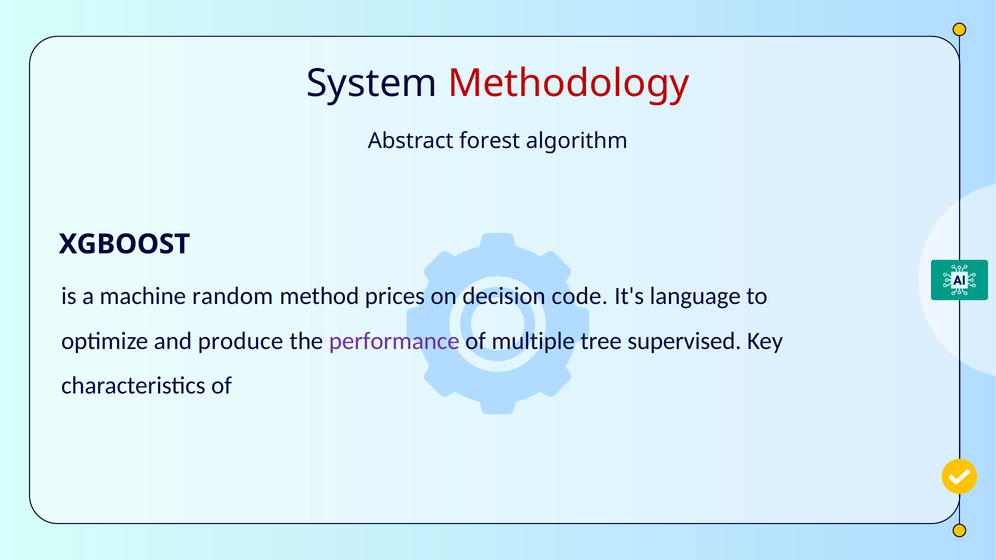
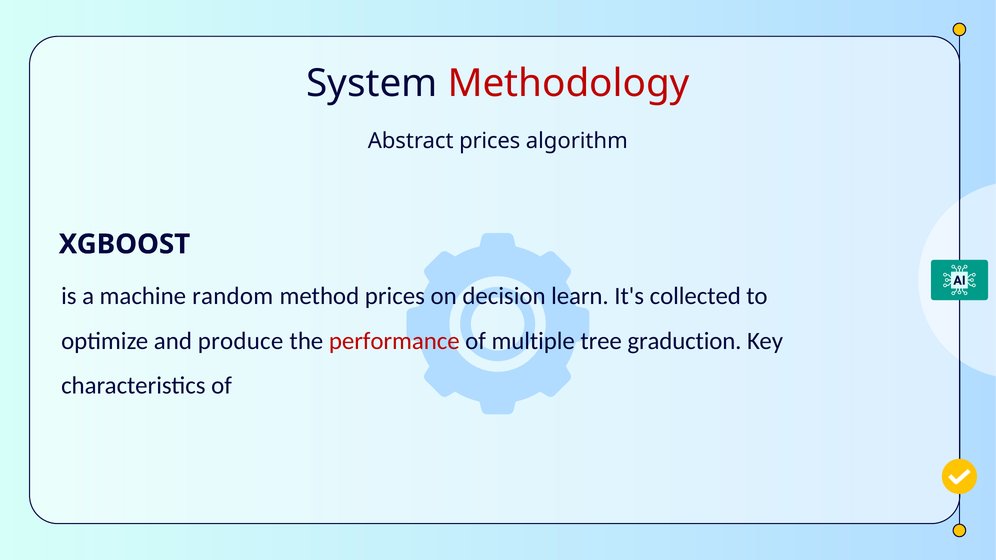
Abstract forest: forest -> prices (490, 141)
code: code -> learn (580, 296)
language: language -> collected (695, 296)
performance colour: purple -> red (394, 341)
supervised: supervised -> graduction (684, 341)
